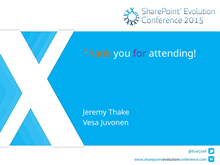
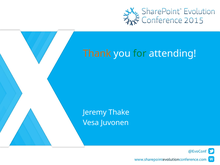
for colour: purple -> green (140, 53)
